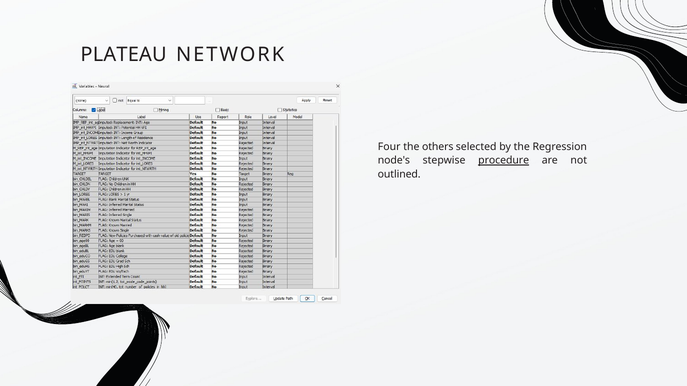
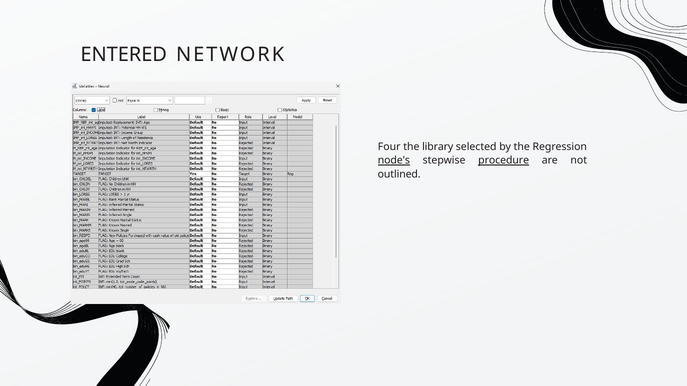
PLATEAU: PLATEAU -> ENTERED (124, 55)
others: others -> library (438, 147)
node's underline: none -> present (394, 161)
